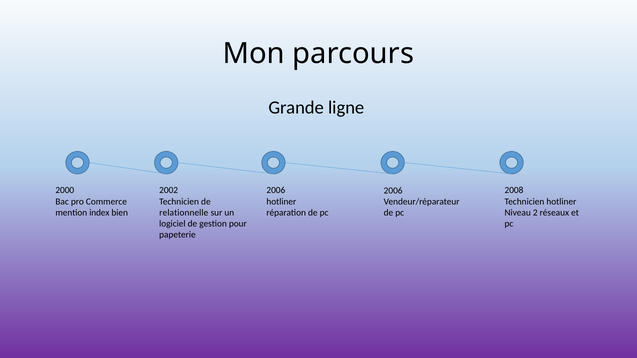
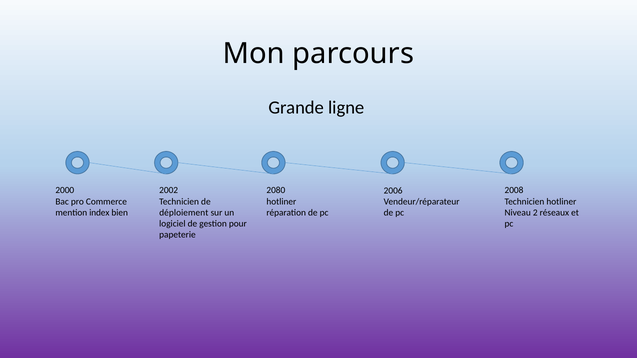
2006: 2006 -> 2080 (276, 191)
relationnelle: relationnelle -> déploiement (184, 213)
